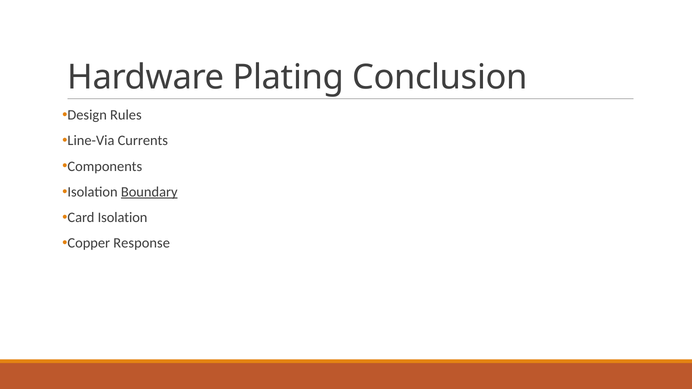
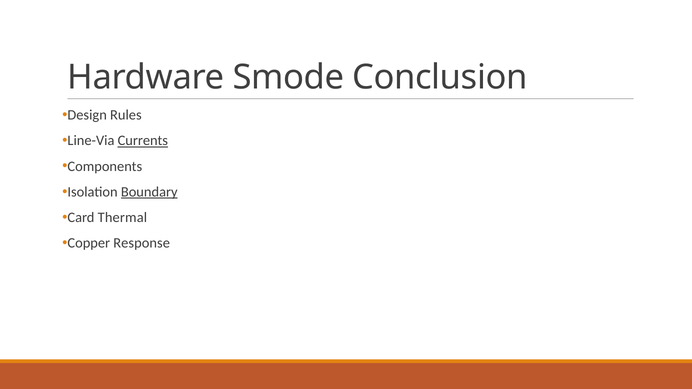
Plating: Plating -> Smode (288, 78)
Currents underline: none -> present (143, 141)
Card Isolation: Isolation -> Thermal (122, 218)
